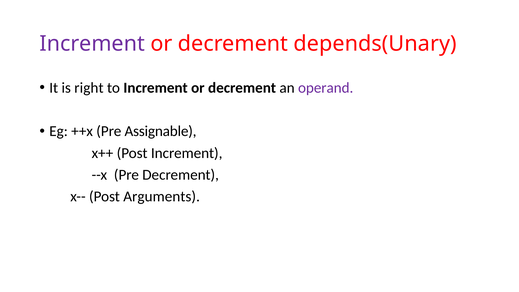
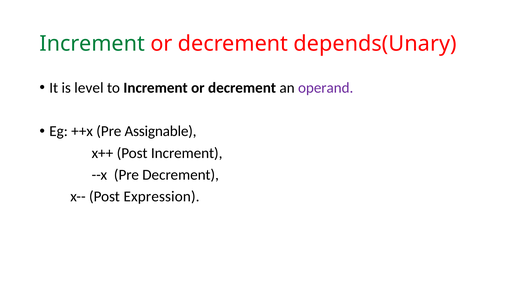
Increment colour: purple -> green (92, 44)
right: right -> level (89, 88)
Arguments: Arguments -> Expression (162, 197)
